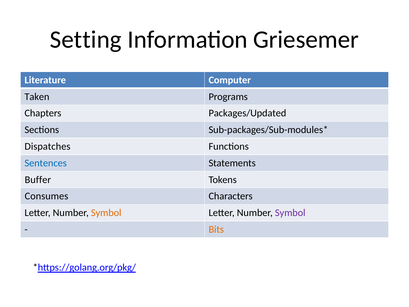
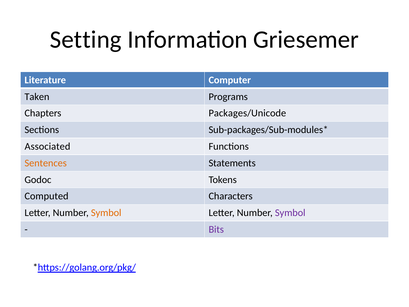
Packages/Updated: Packages/Updated -> Packages/Unicode (247, 113)
Dispatches: Dispatches -> Associated (47, 146)
Sentences colour: blue -> orange (46, 163)
Buffer: Buffer -> Godoc (38, 180)
Consumes: Consumes -> Computed (47, 196)
Bits colour: orange -> purple (216, 229)
